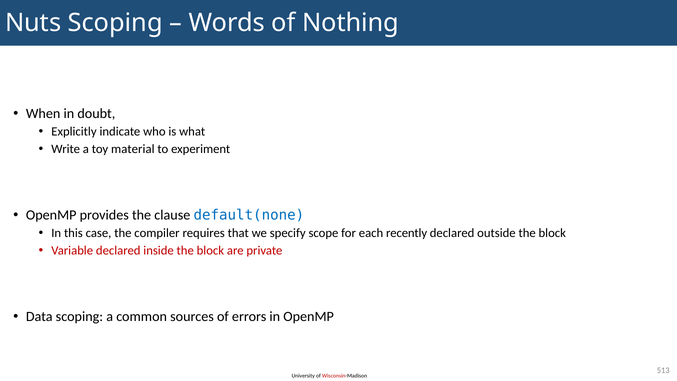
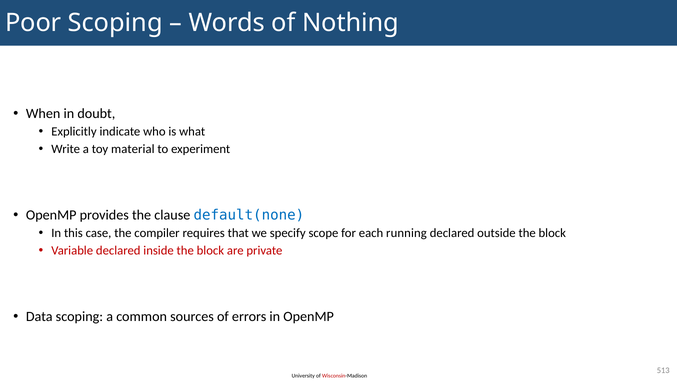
Nuts: Nuts -> Poor (33, 23)
recently: recently -> running (406, 233)
